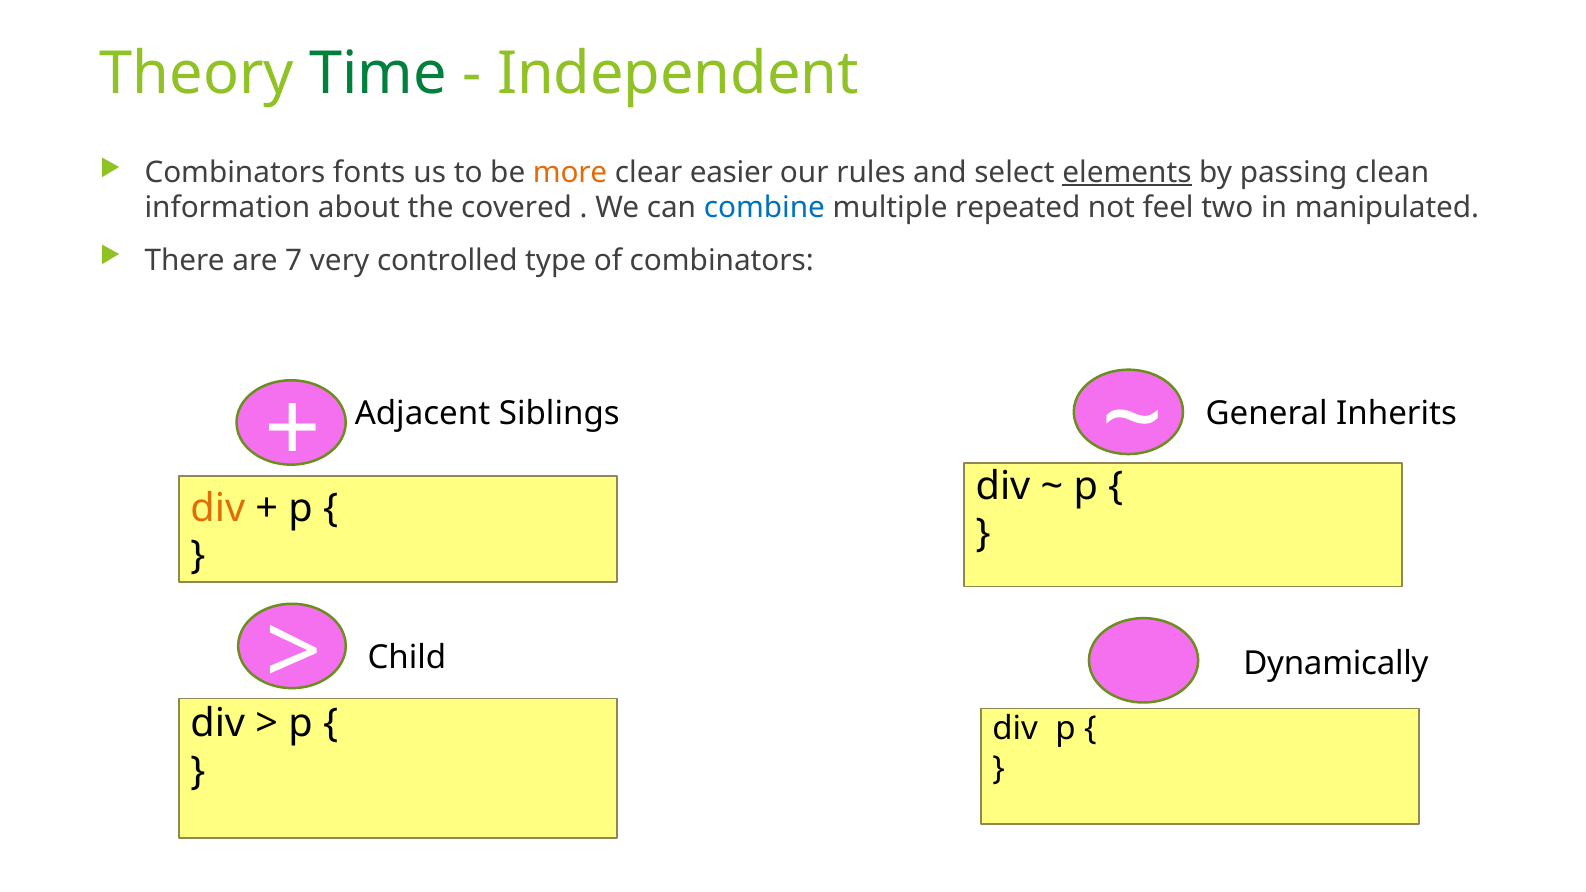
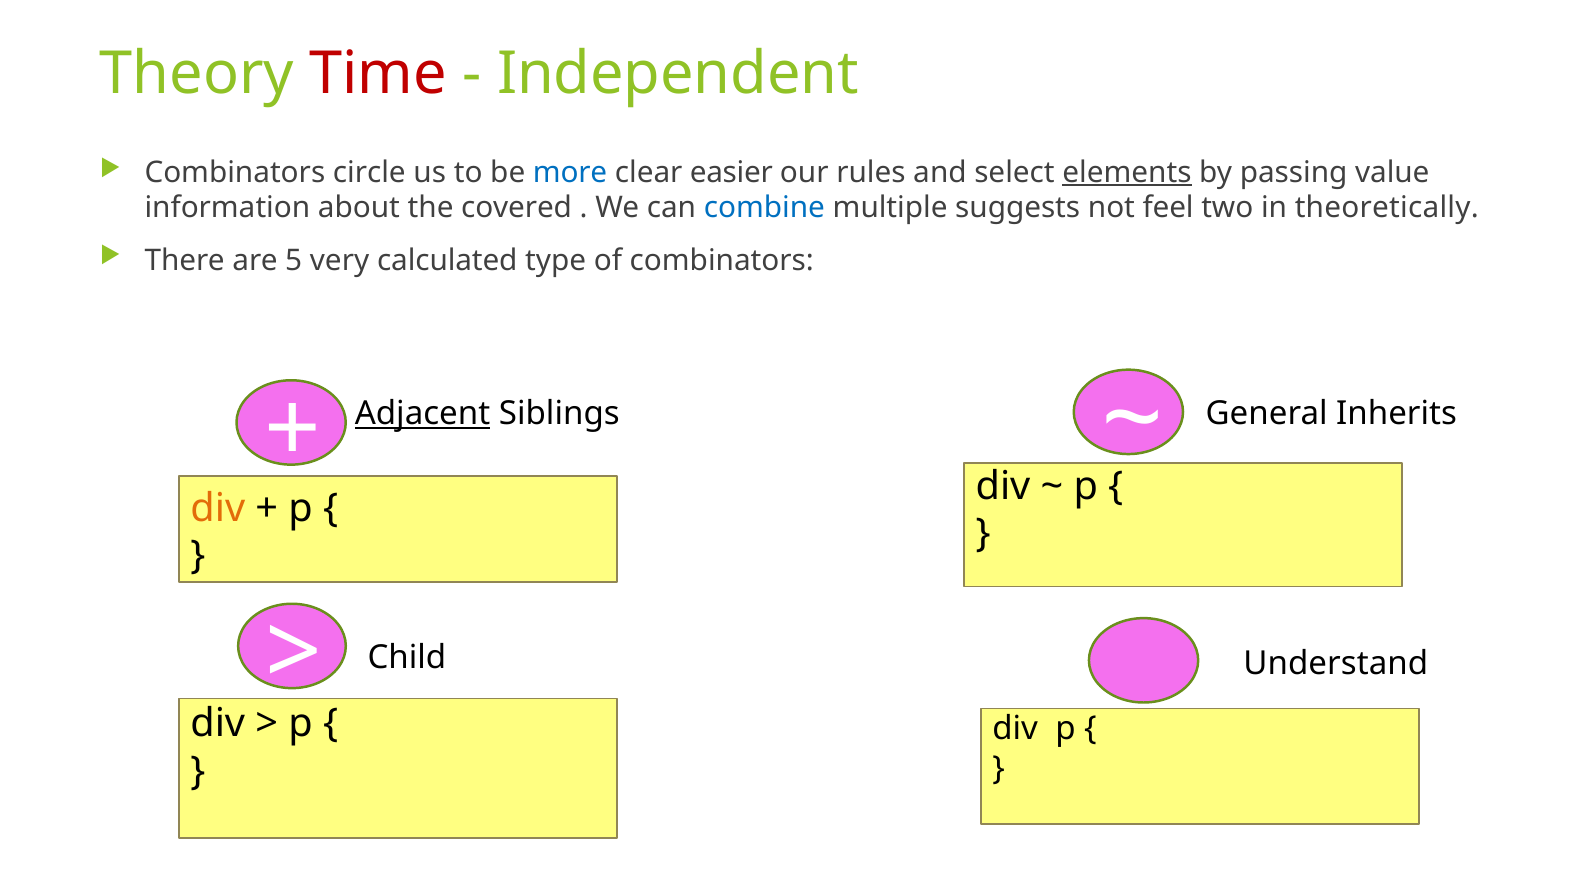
Time colour: green -> red (378, 74)
fonts: fonts -> circle (369, 172)
more colour: orange -> blue (570, 172)
clean: clean -> value (1392, 172)
repeated: repeated -> suggests (1018, 208)
manipulated: manipulated -> theoretically (1387, 208)
7: 7 -> 5 (294, 260)
controlled: controlled -> calculated (447, 260)
Adjacent underline: none -> present (422, 414)
Dynamically: Dynamically -> Understand (1336, 663)
